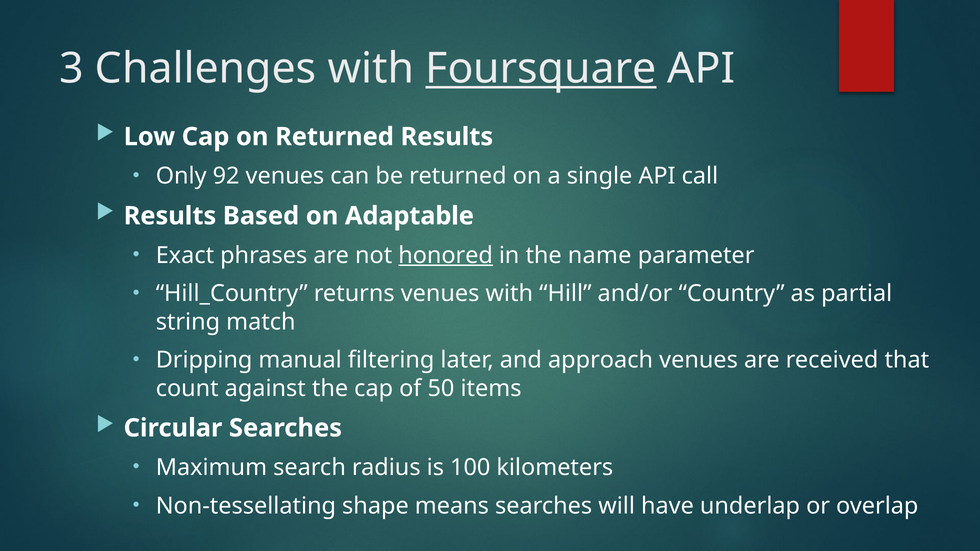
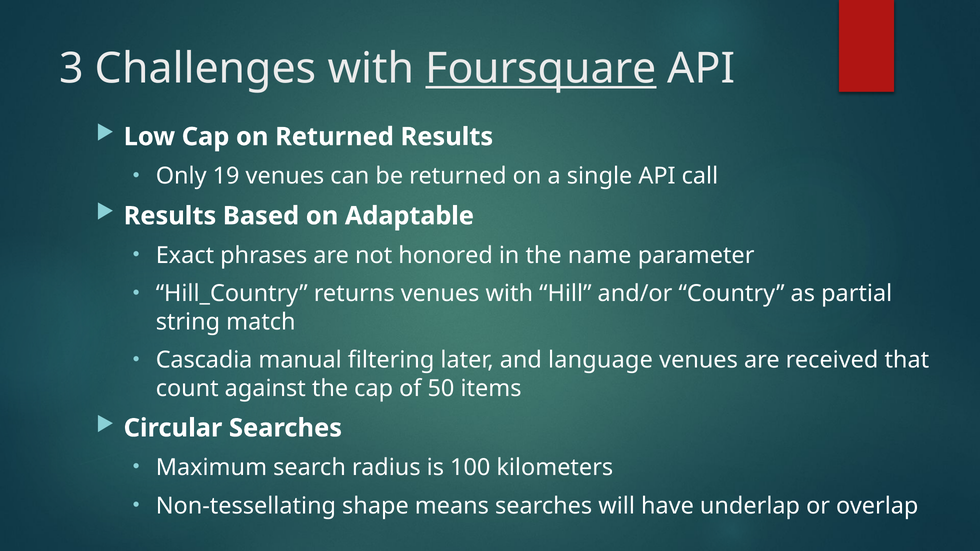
92: 92 -> 19 (226, 176)
honored underline: present -> none (446, 255)
Dripping: Dripping -> Cascadia (204, 360)
approach: approach -> language (600, 360)
